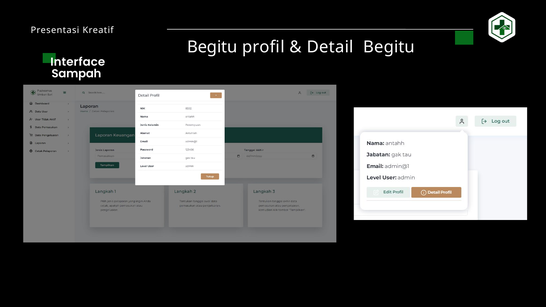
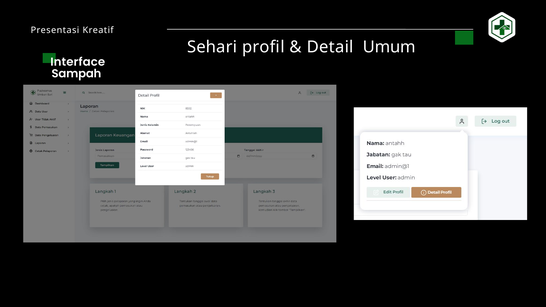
Begitu: Begitu -> Sehari (212, 47)
Detail Begitu: Begitu -> Umum (389, 47)
